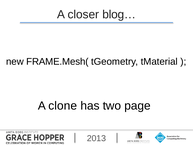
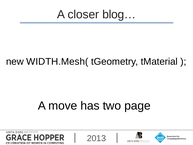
FRAME.Mesh(: FRAME.Mesh( -> WIDTH.Mesh( (57, 61)
clone: clone -> move (63, 106)
